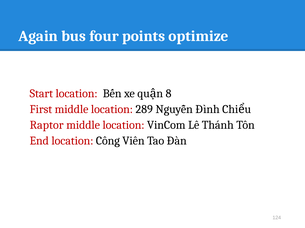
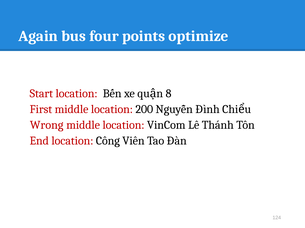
289: 289 -> 200 (144, 110)
Raptor: Raptor -> Wrong (47, 125)
